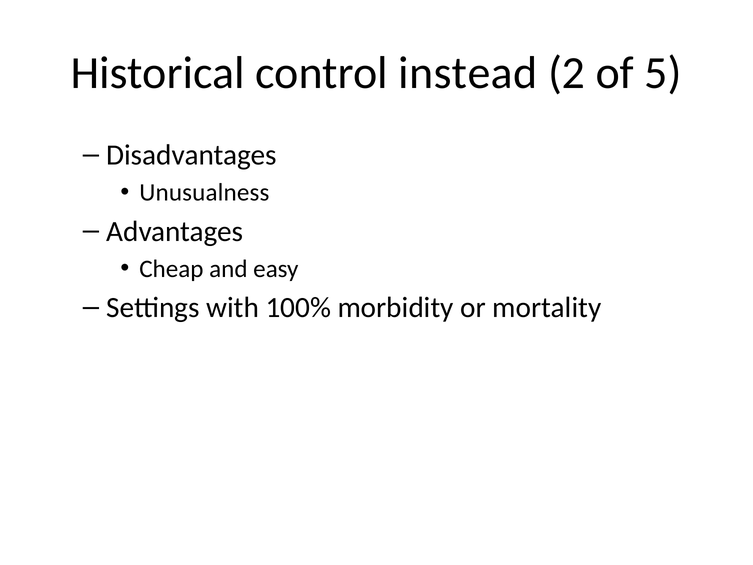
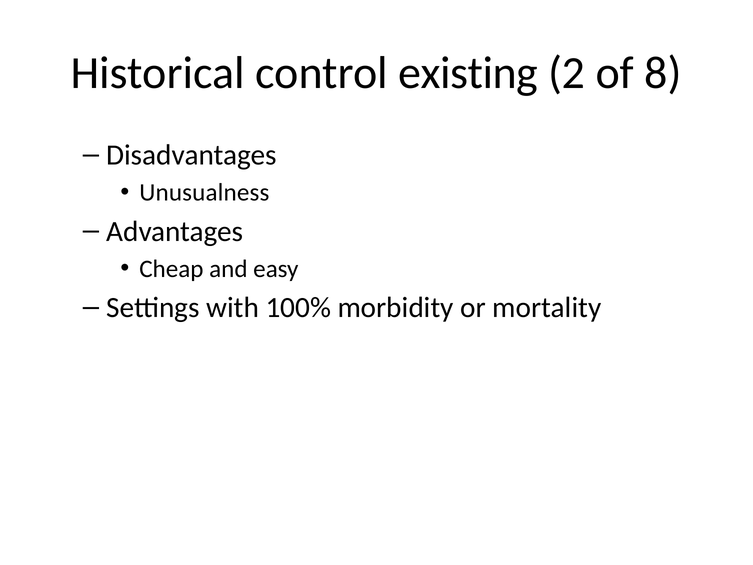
instead: instead -> existing (468, 73)
5: 5 -> 8 (663, 73)
